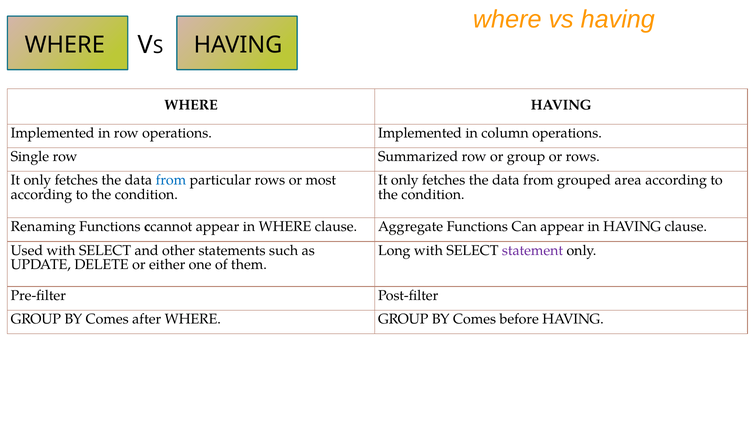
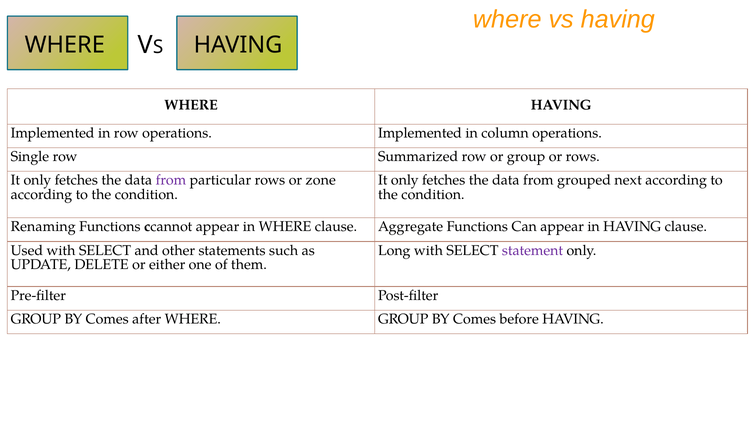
from colour: blue -> purple (171, 180)
most: most -> zone (321, 180)
area: area -> next (628, 180)
